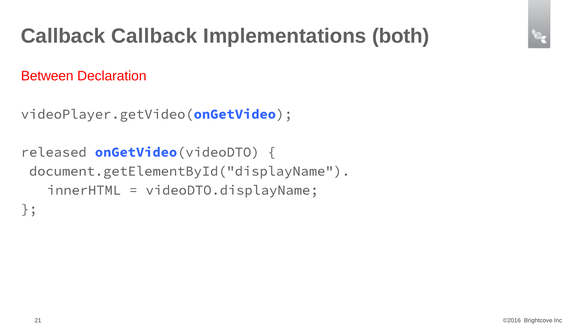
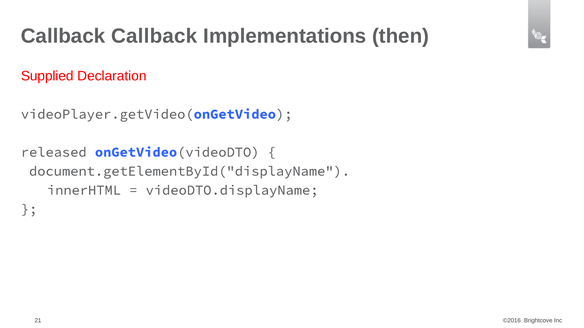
both: both -> then (401, 36)
Between: Between -> Supplied (47, 76)
